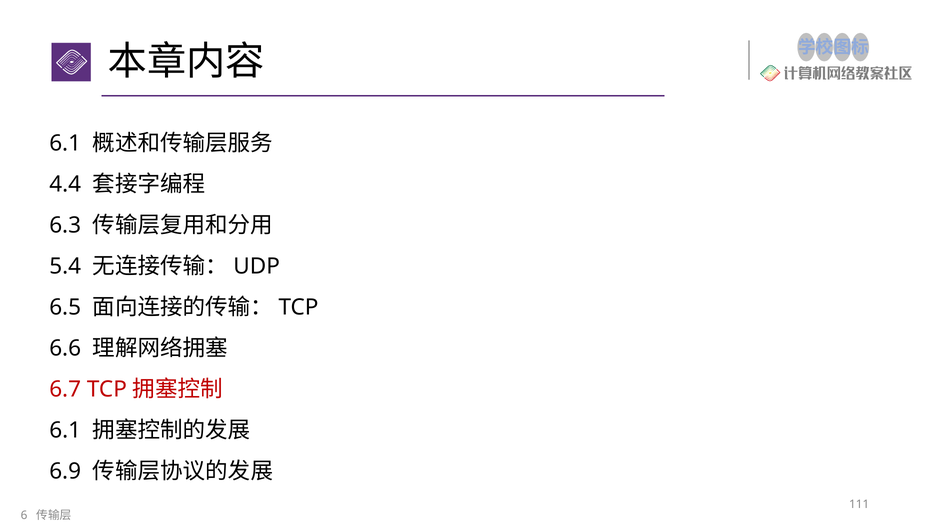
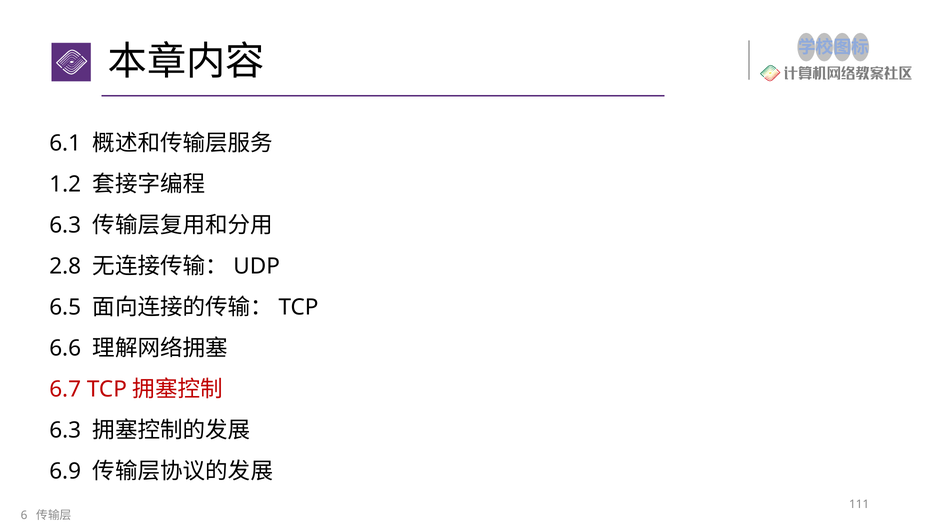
4.4: 4.4 -> 1.2 (65, 184)
5.4: 5.4 -> 2.8 (65, 266)
6.1: 6.1 -> 6.3 (65, 430)
